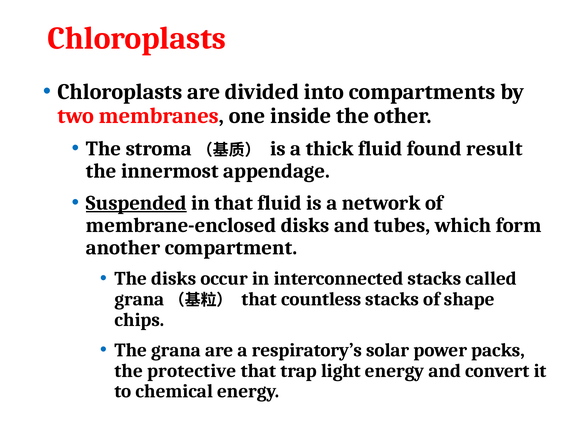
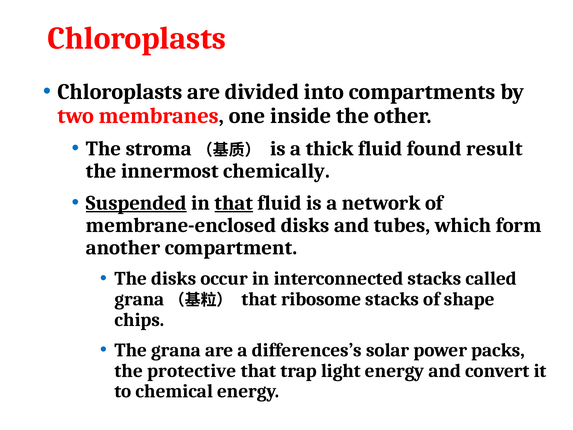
appendage: appendage -> chemically (277, 171)
that underline: none -> present (234, 203)
countless: countless -> ribosome (321, 299)
respiratory’s: respiratory’s -> differences’s (307, 350)
